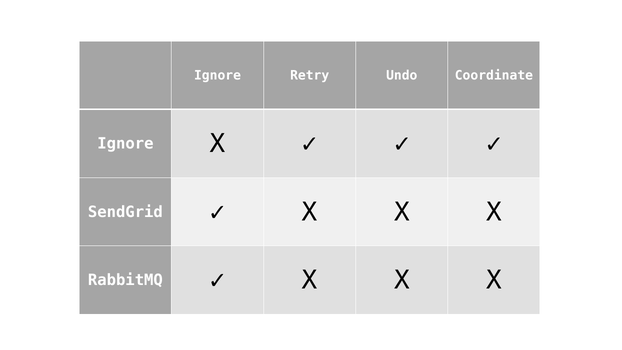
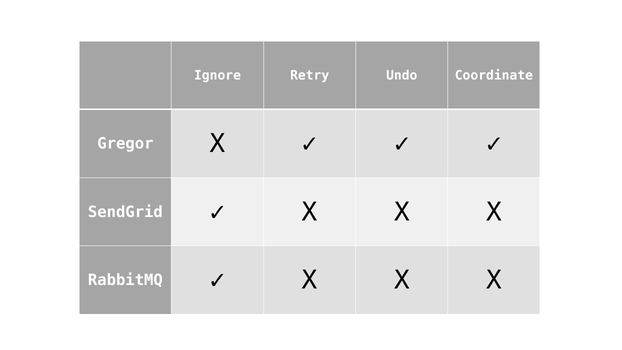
Ignore: Ignore -> Gregor (125, 144)
